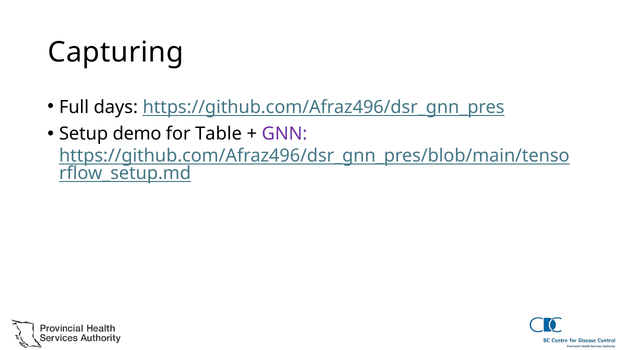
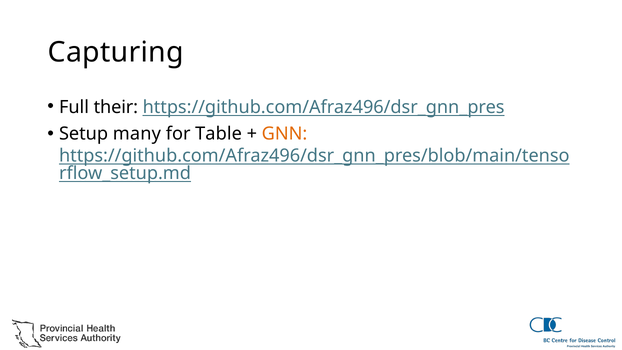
days: days -> their (116, 107)
demo: demo -> many (137, 134)
GNN colour: purple -> orange (285, 134)
